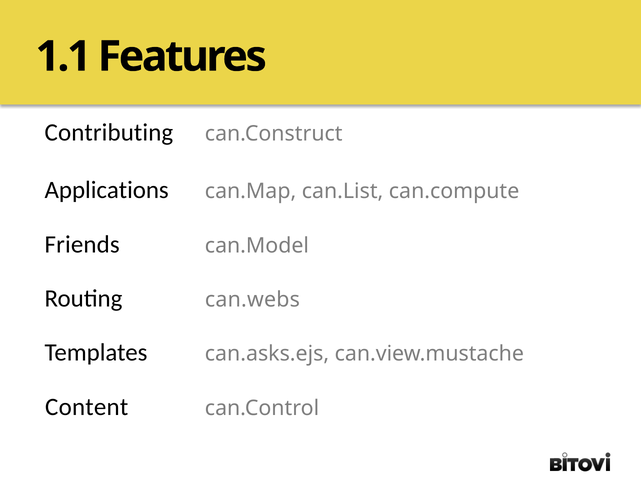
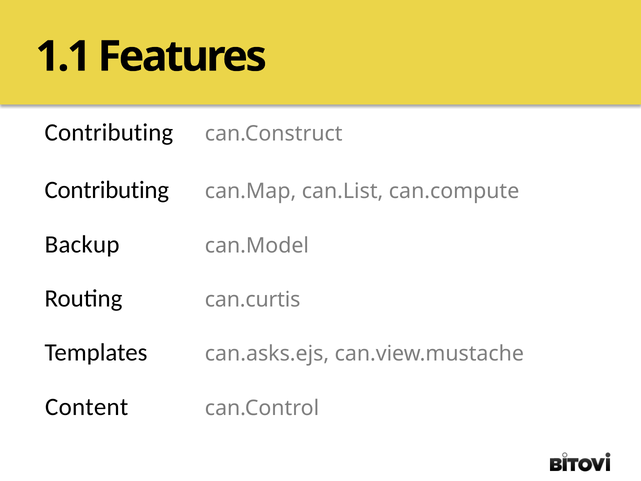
Applications: Applications -> Contributing (107, 190)
Friends: Friends -> Backup (82, 244)
can.webs: can.webs -> can.curtis (253, 300)
